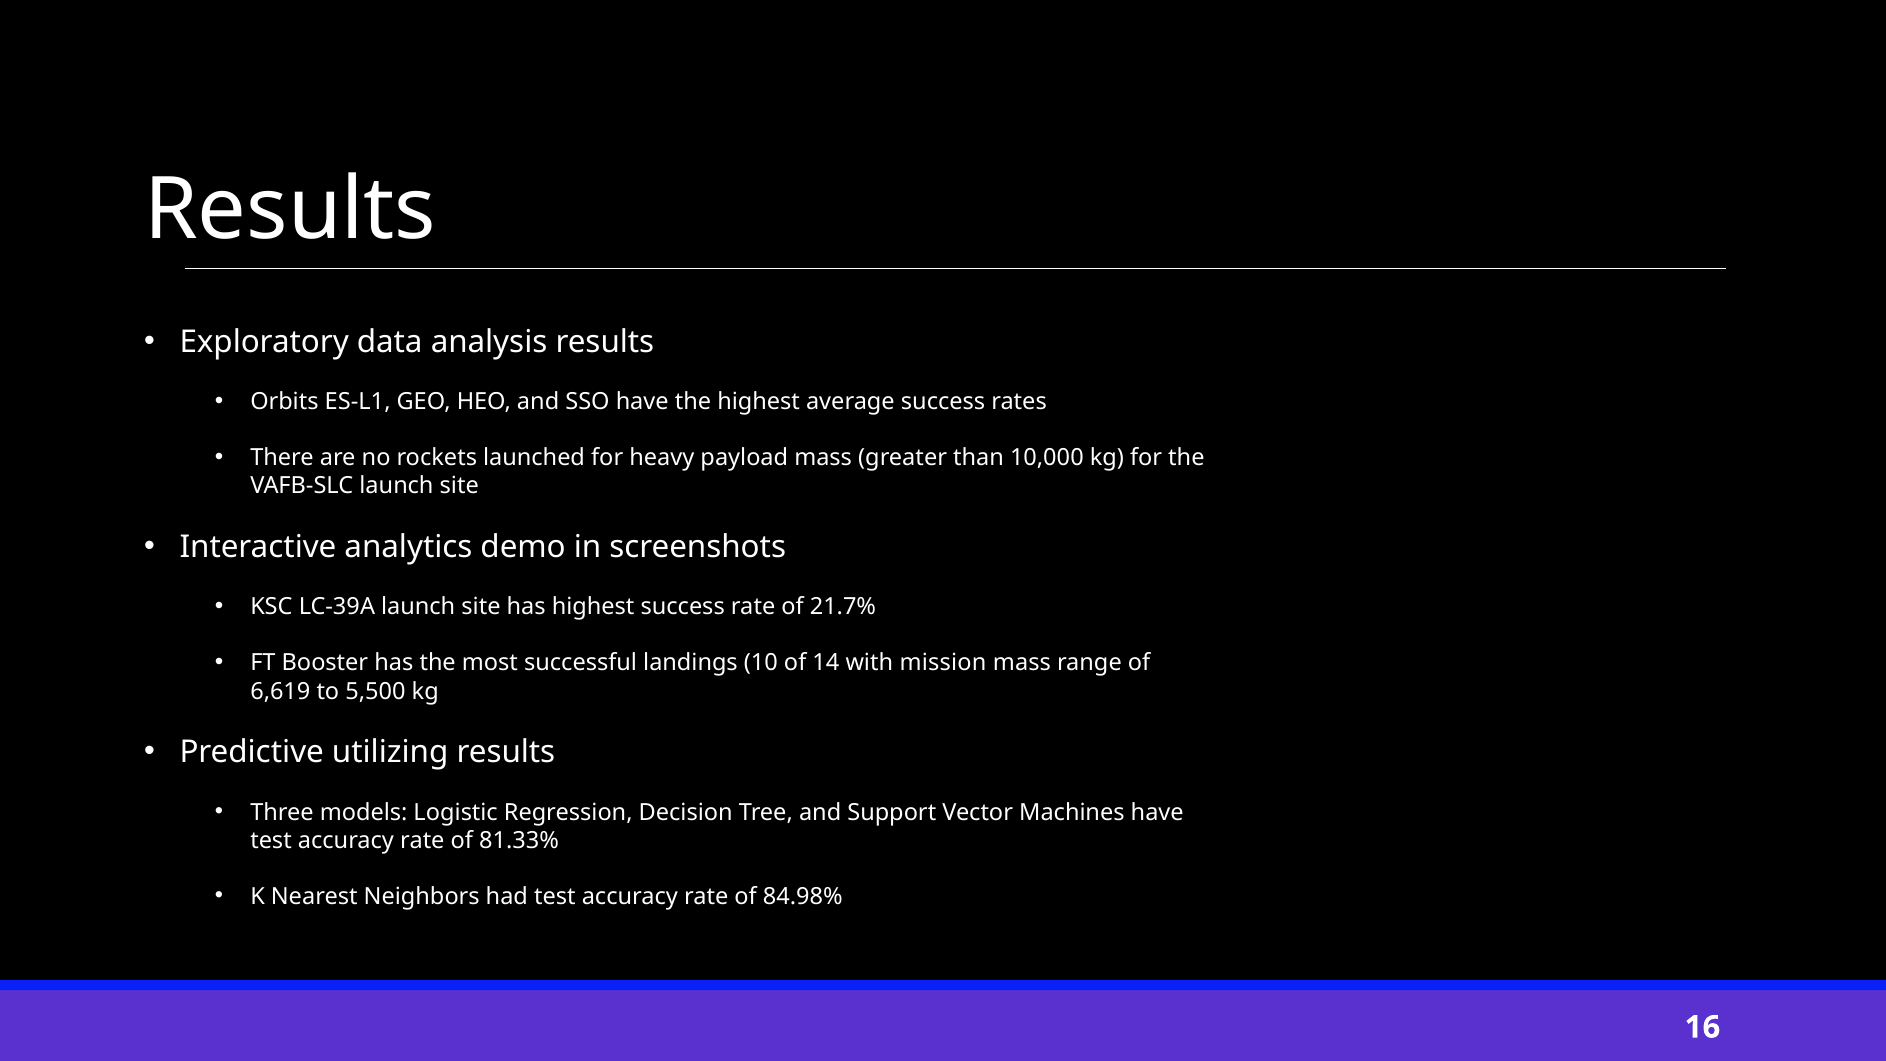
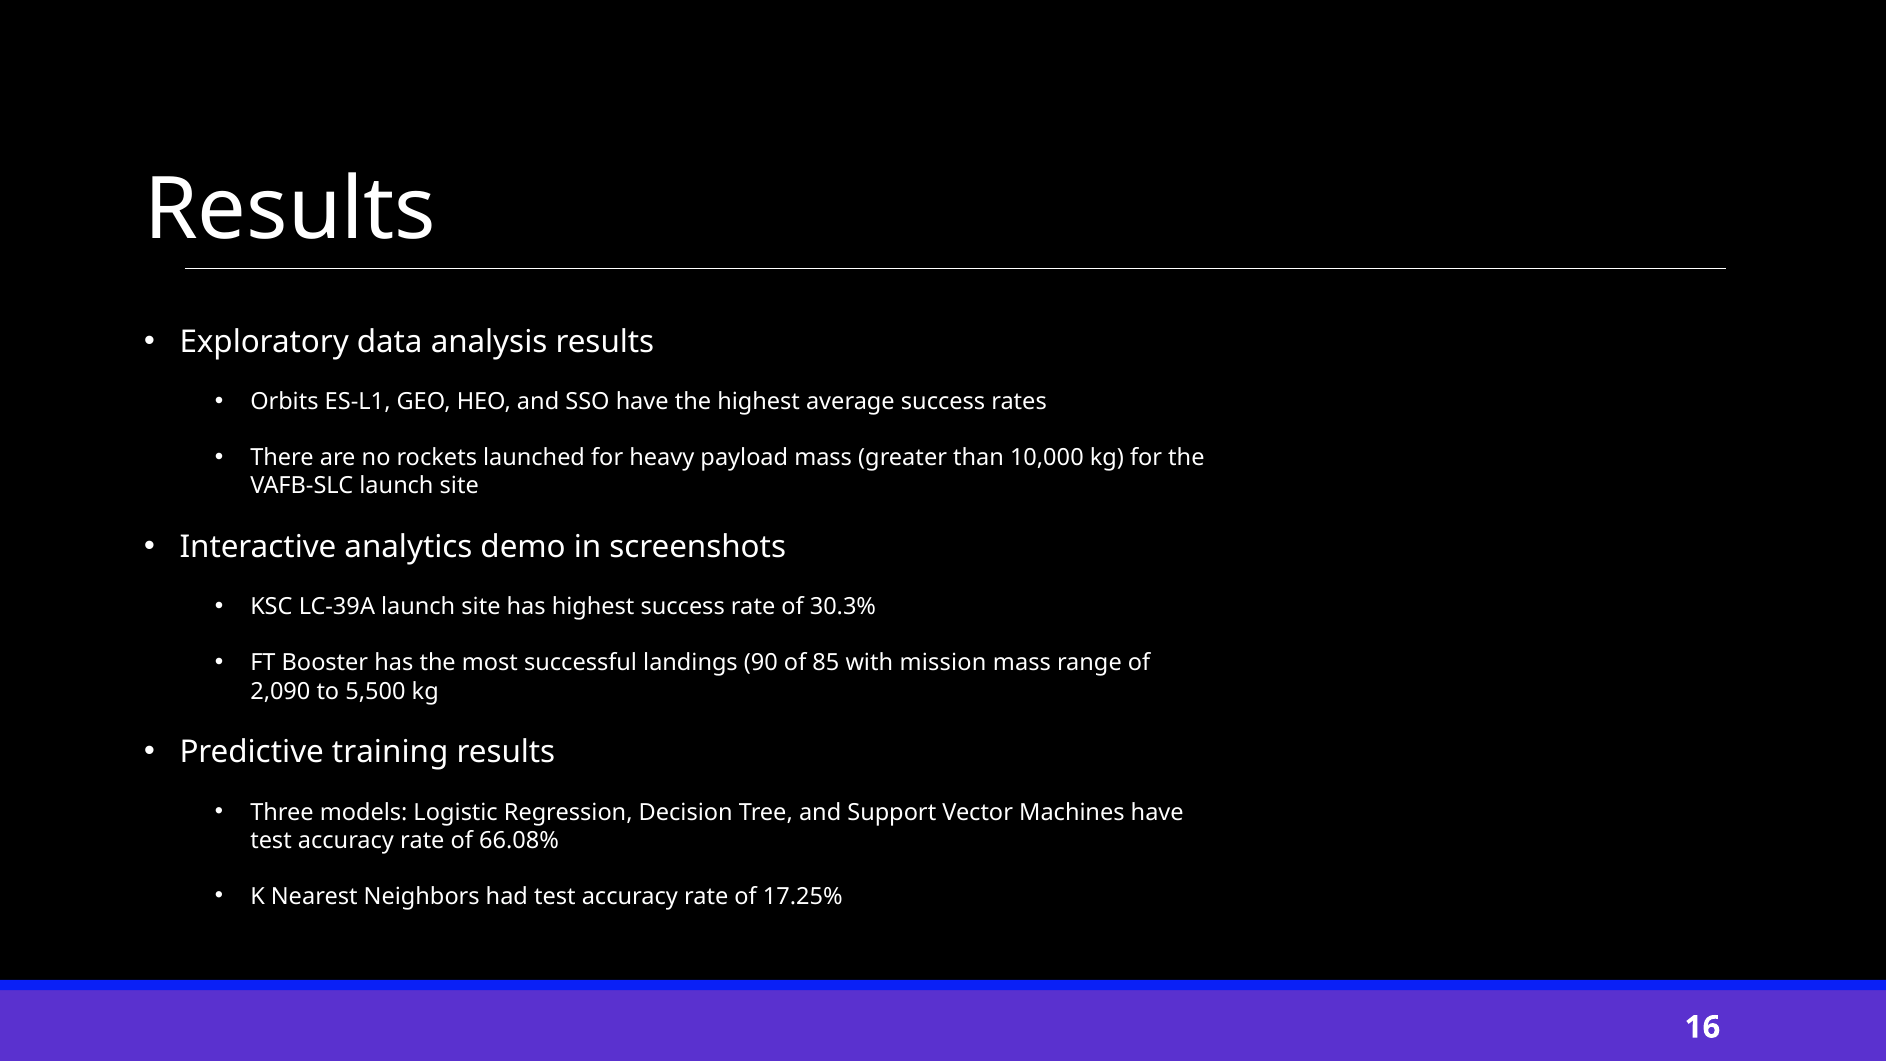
21.7%: 21.7% -> 30.3% (843, 607)
10: 10 -> 90 (761, 663)
14: 14 -> 85 (826, 663)
6,619: 6,619 -> 2,090 (280, 691)
utilizing: utilizing -> training (390, 752)
81.33%: 81.33% -> 66.08% (519, 841)
84.98%: 84.98% -> 17.25% (803, 896)
